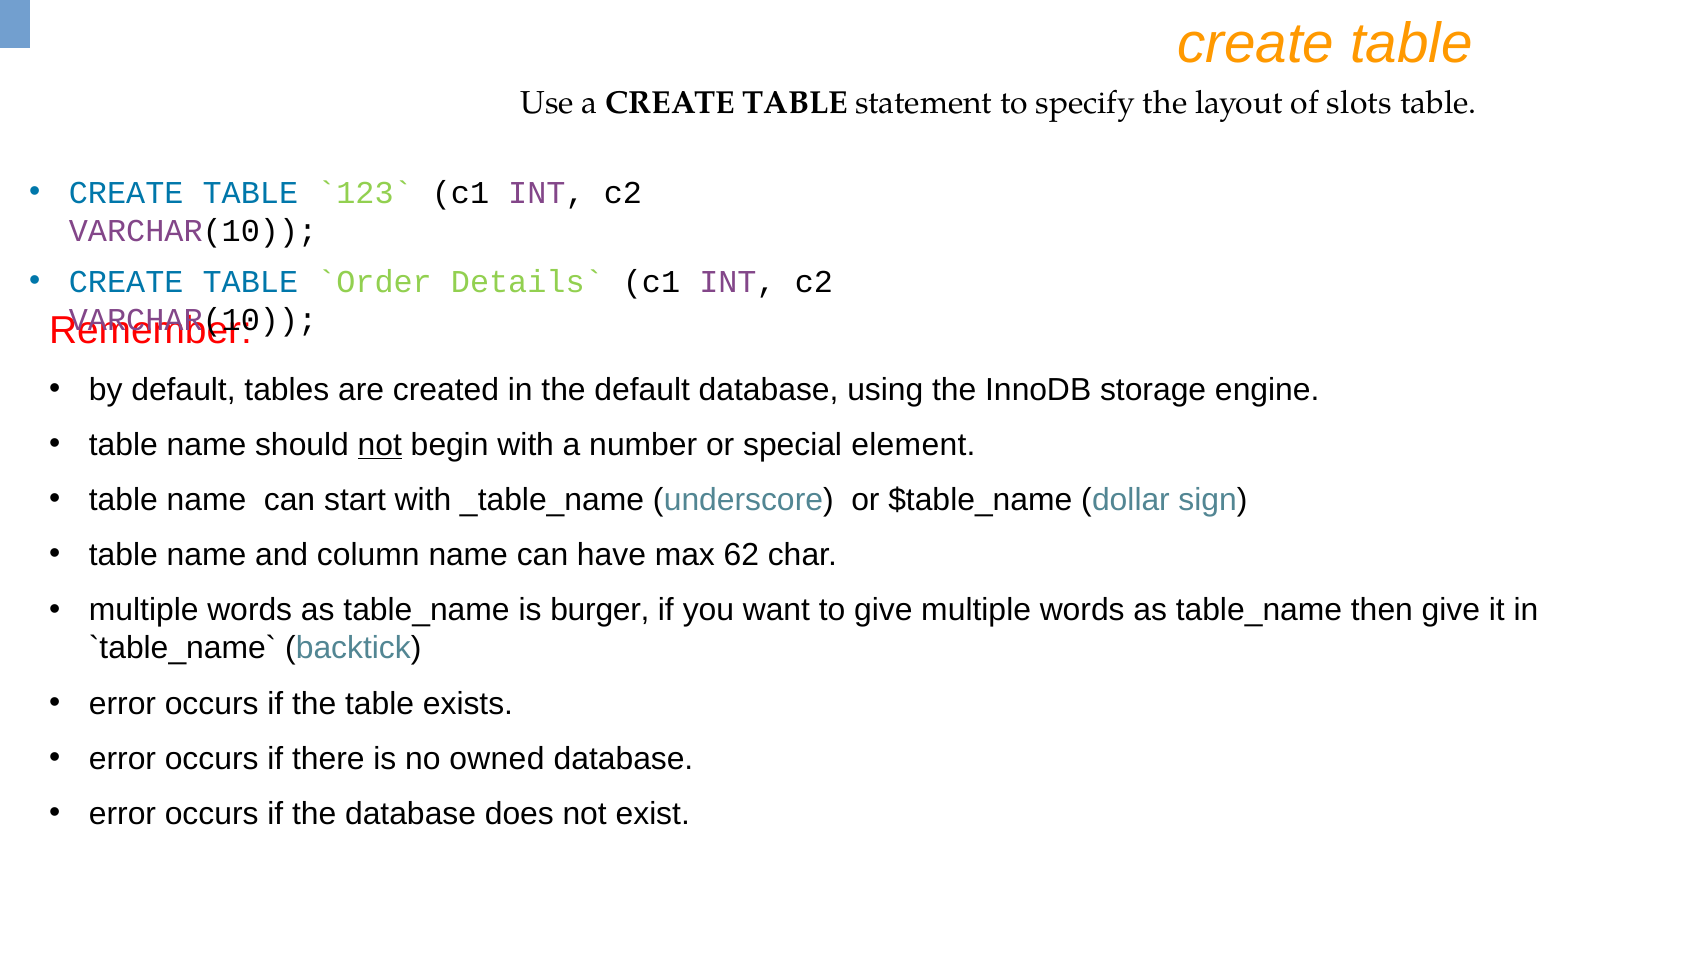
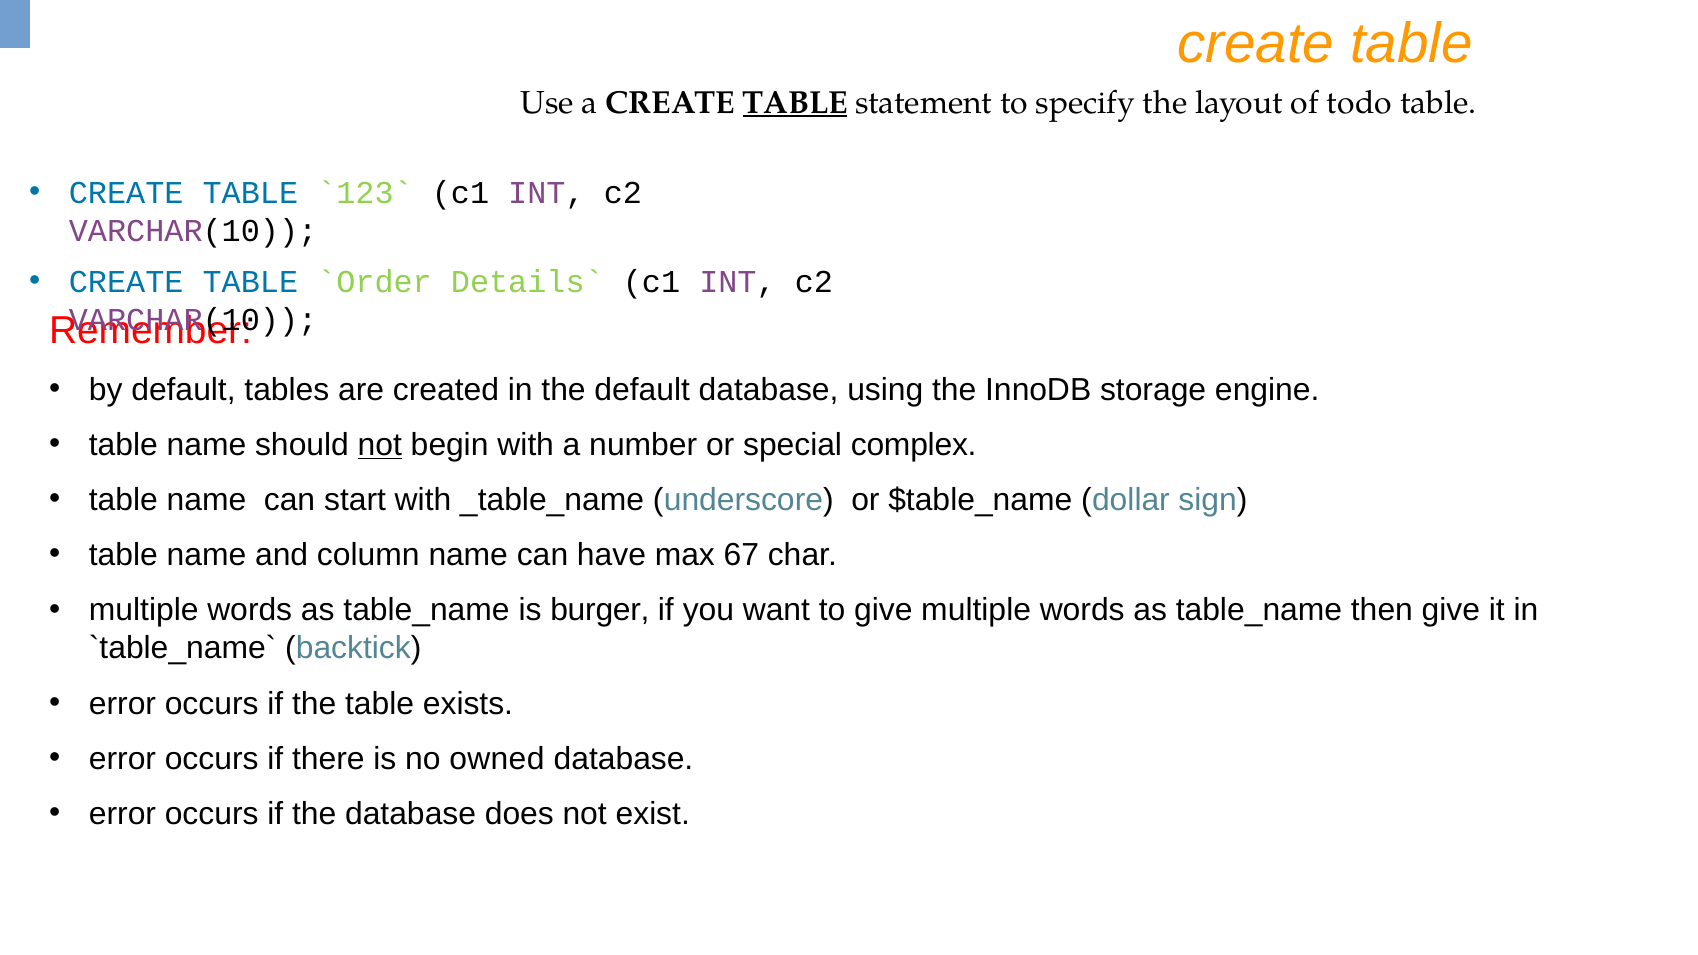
TABLE underline: none -> present (795, 103)
slots: slots -> todo (1359, 103)
element: element -> complex (914, 445)
62: 62 -> 67 (741, 555)
